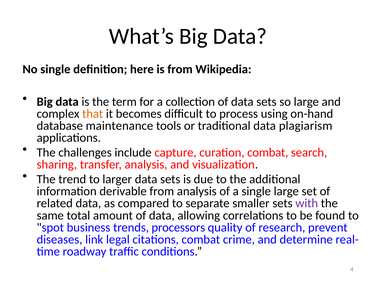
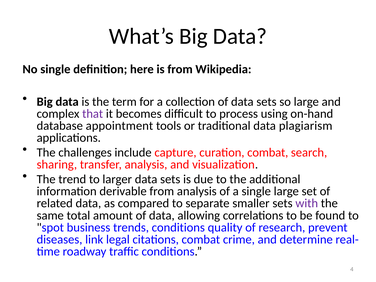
that colour: orange -> purple (93, 114)
maintenance: maintenance -> appointment (119, 126)
trends processors: processors -> conditions (178, 227)
